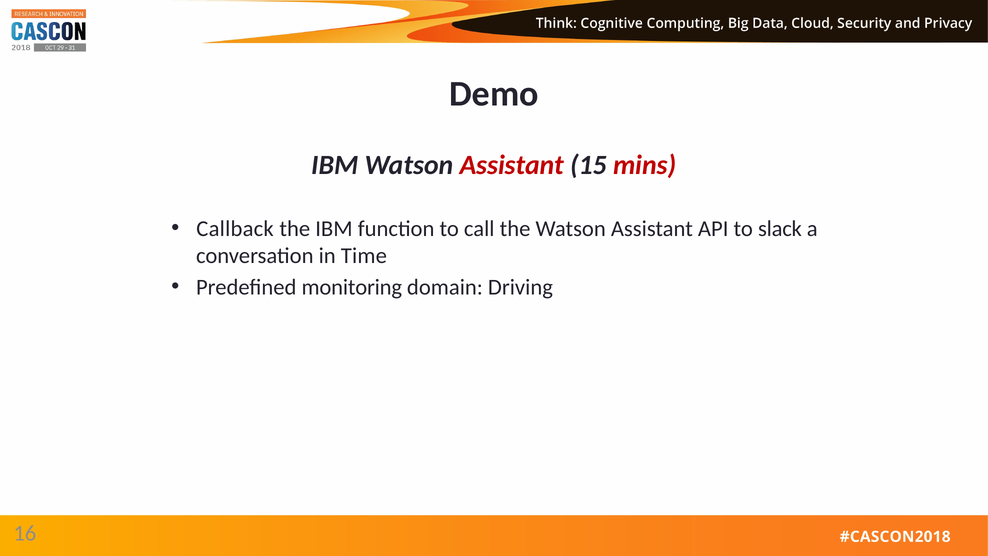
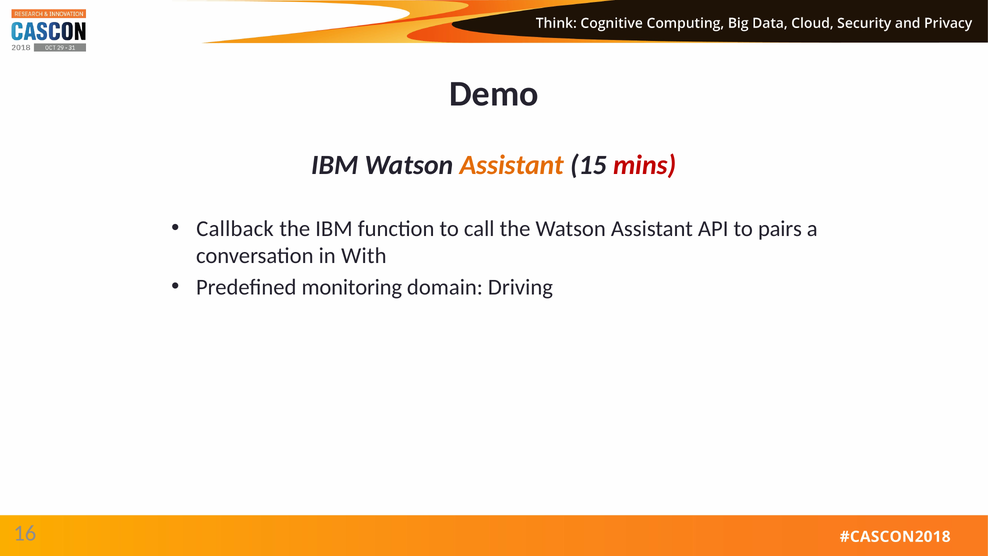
Assistant colour: red -> orange (512, 165)
slack: slack -> pairs (780, 229)
Time: Time -> With (364, 256)
